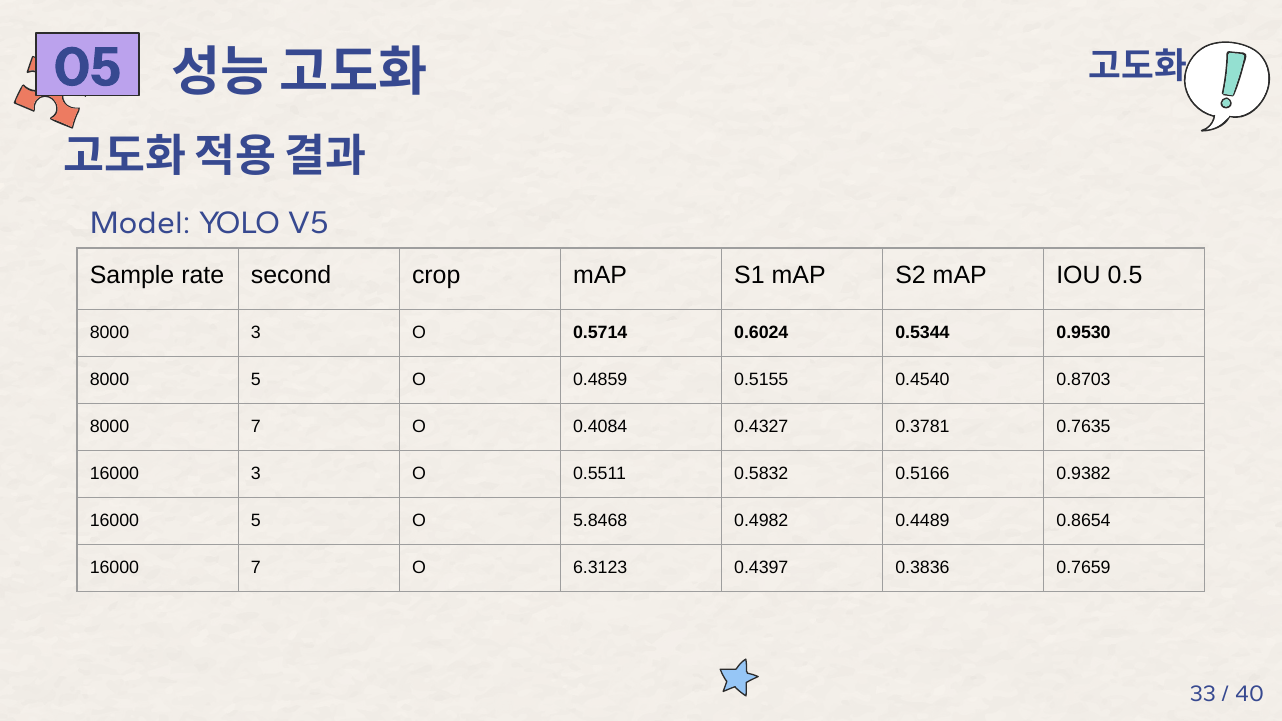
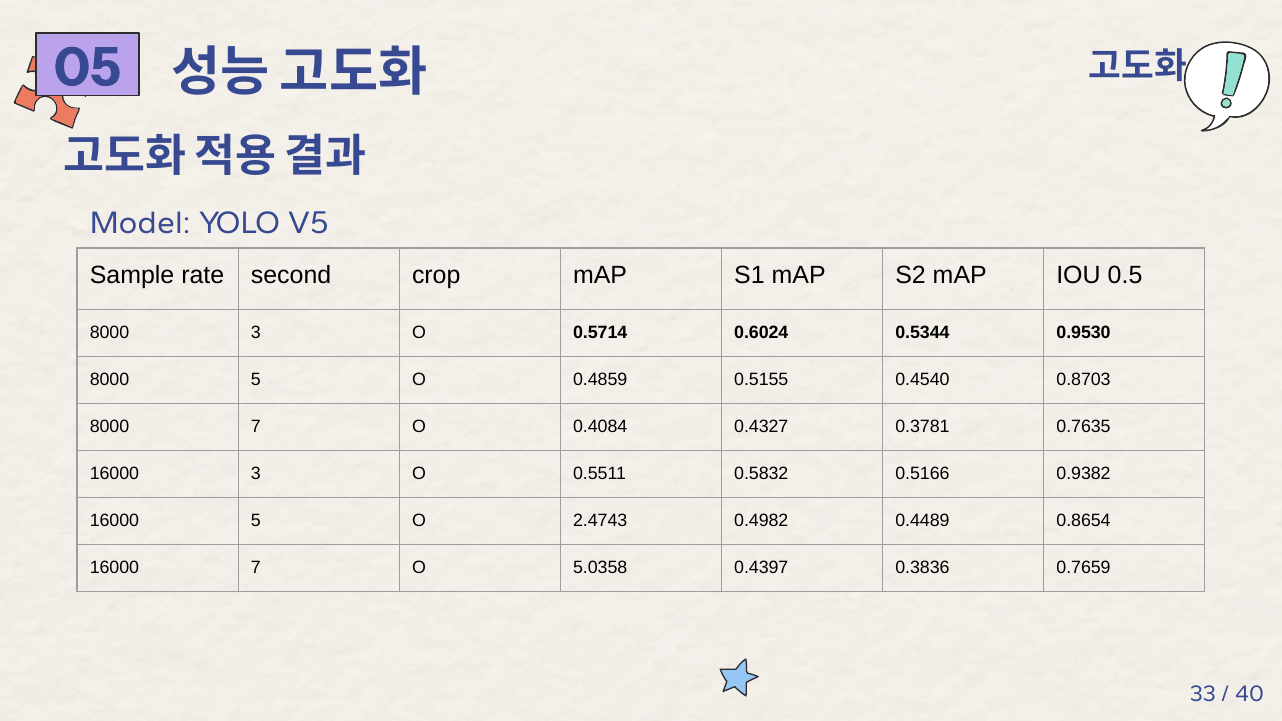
5.8468: 5.8468 -> 2.4743 (600, 521)
6.3123: 6.3123 -> 5.0358 (600, 568)
